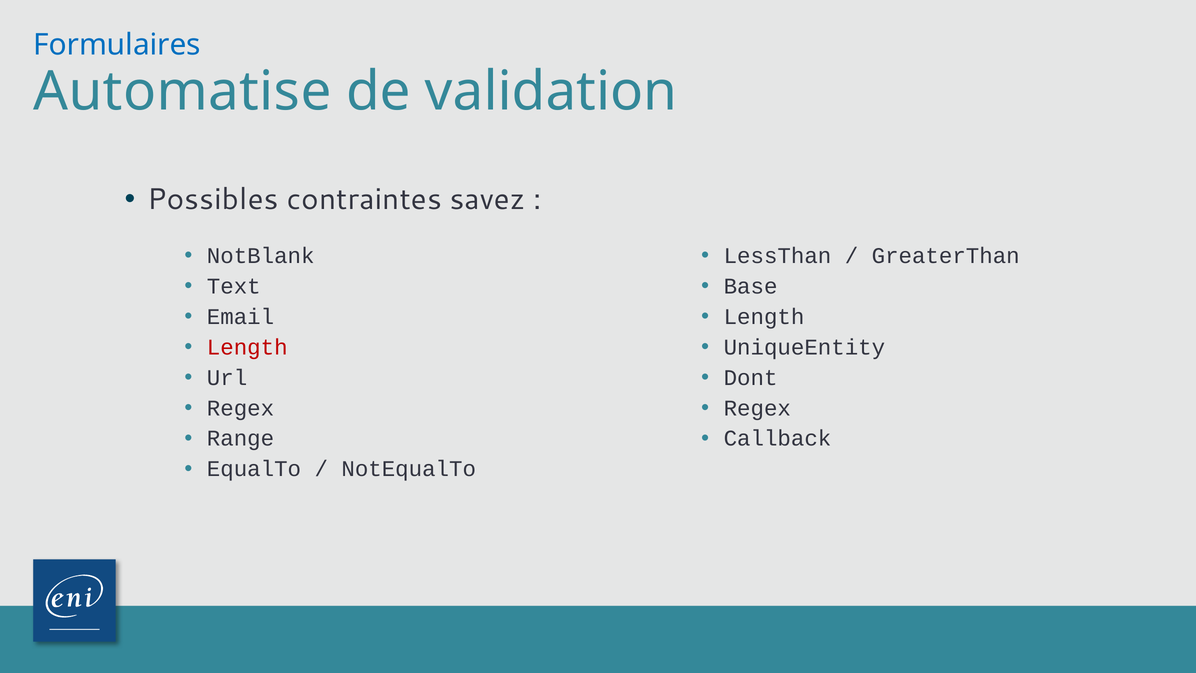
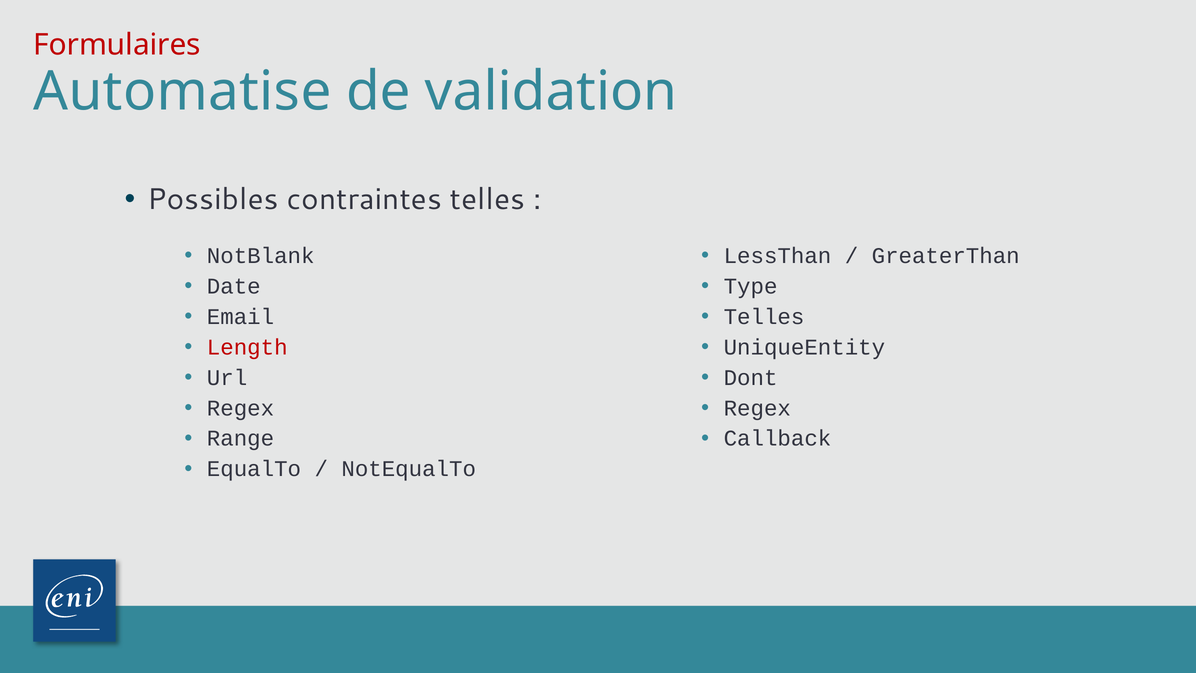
Formulaires colour: blue -> red (117, 45)
contraintes savez: savez -> telles (488, 200)
Text: Text -> Date (234, 286)
Base: Base -> Type (751, 286)
Length: Length -> Telles (764, 317)
